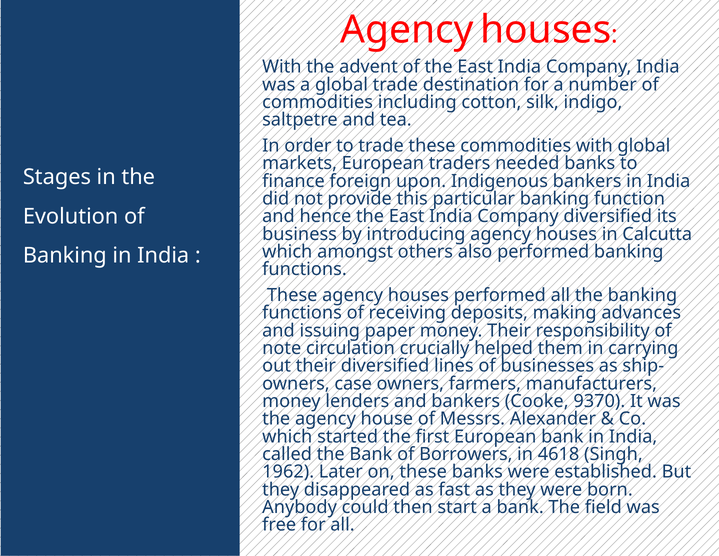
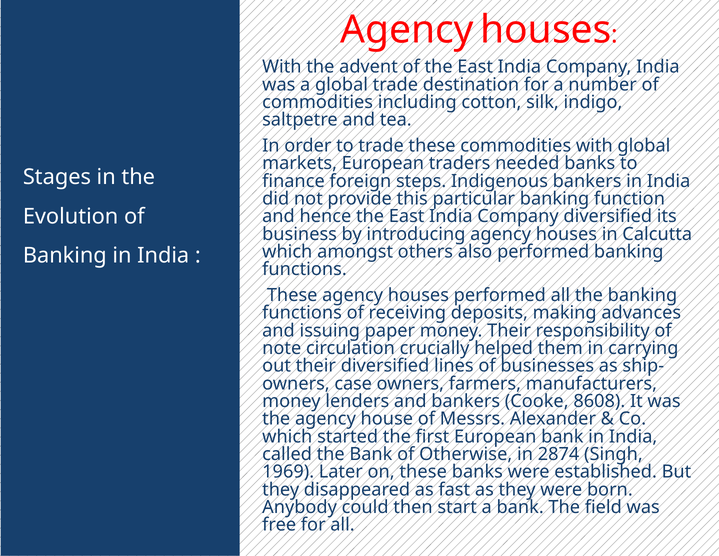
upon: upon -> steps (421, 181)
9370: 9370 -> 8608 (599, 401)
Borrowers: Borrowers -> Otherwise (466, 454)
4618: 4618 -> 2874 (559, 454)
1962: 1962 -> 1969 (288, 472)
